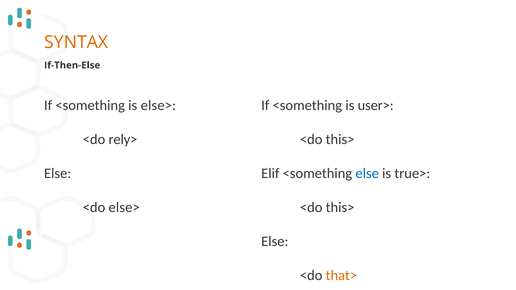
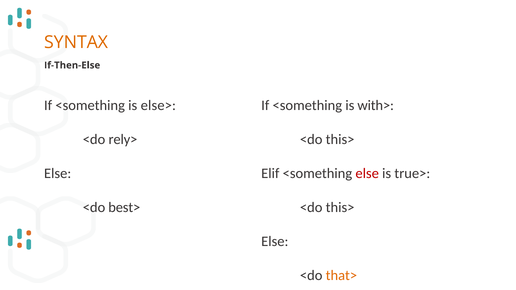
user>: user> -> with> (376, 105)
else colour: blue -> red (367, 173)
<do else>: else> -> best> (124, 208)
